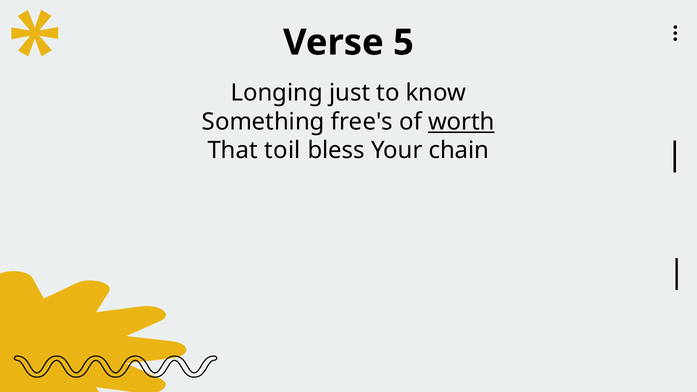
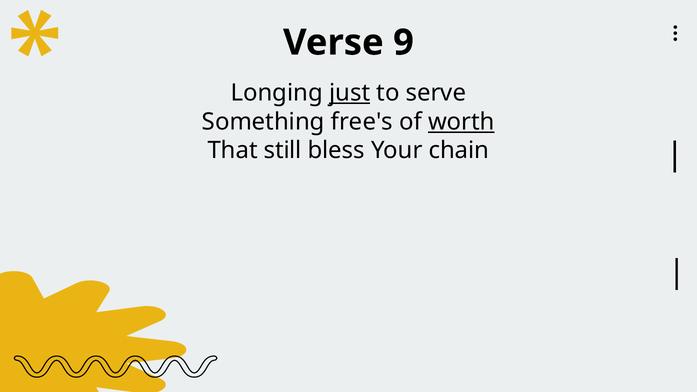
5: 5 -> 9 (403, 43)
just underline: none -> present (350, 93)
know: know -> serve (436, 93)
toil: toil -> still (283, 151)
